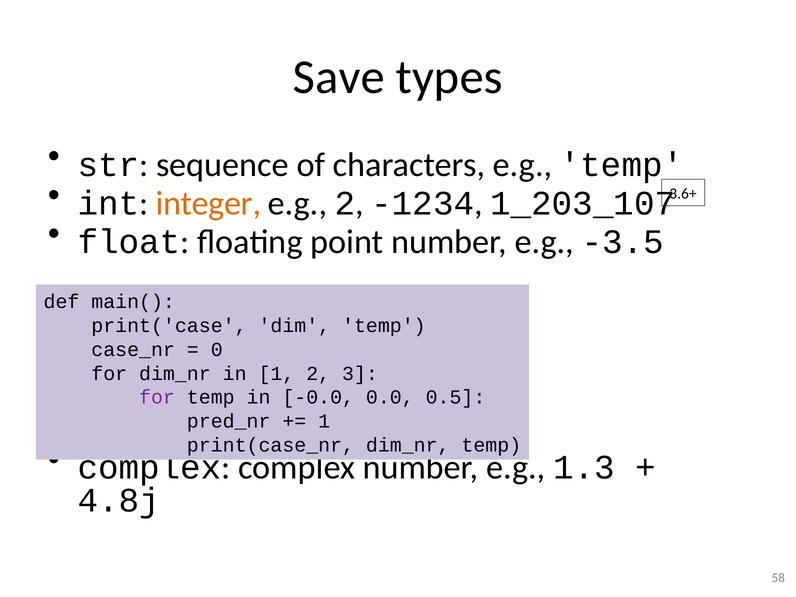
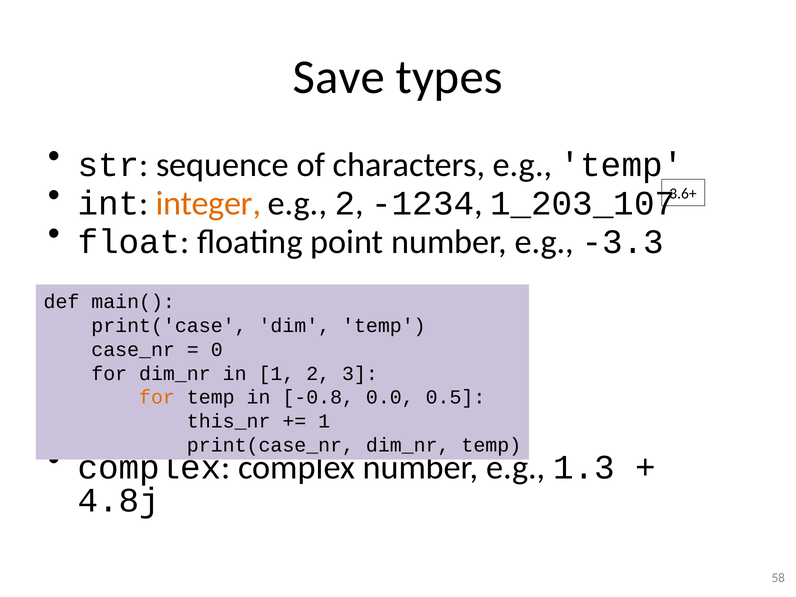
-3.5: -3.5 -> -3.3 (623, 242)
for colour: purple -> orange (157, 397)
-0.0: -0.0 -> -0.8 (318, 397)
pred_nr: pred_nr -> this_nr (229, 421)
